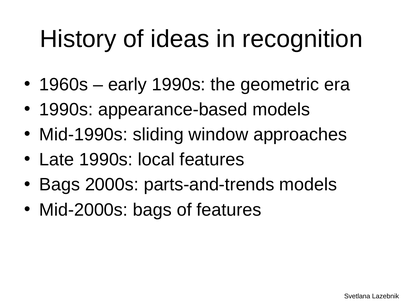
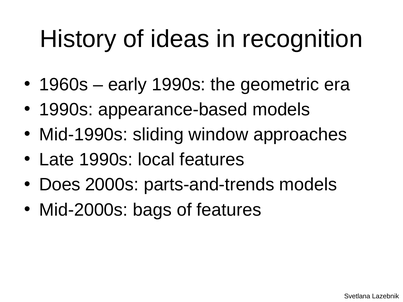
Bags: Bags -> Does (60, 185)
